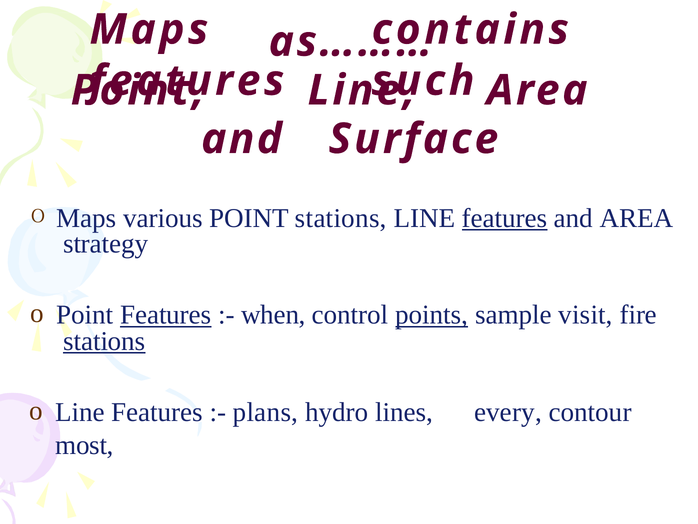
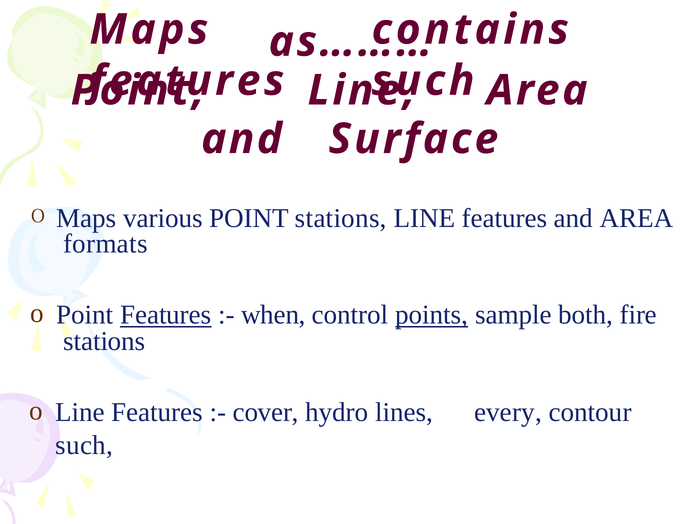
features underline: present -> none (505, 218)
strategy: strategy -> formats (105, 244)
visit: visit -> both (586, 315)
stations underline: present -> none (104, 341)
plans: plans -> cover (266, 412)
most: most -> such (84, 445)
